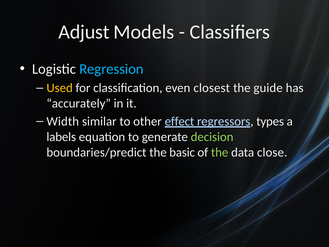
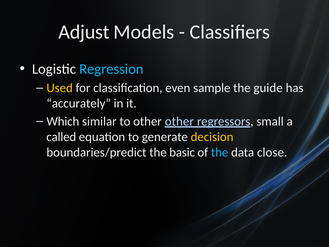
closest: closest -> sample (212, 88)
Width: Width -> Which (63, 121)
other effect: effect -> other (179, 121)
types: types -> small (270, 121)
labels: labels -> called (61, 137)
decision colour: light green -> yellow (212, 137)
the colour: light green -> light blue (220, 152)
